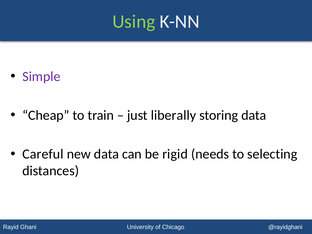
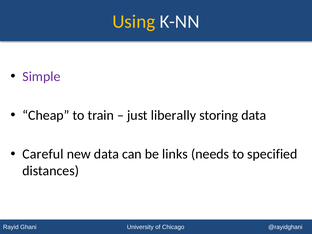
Using colour: light green -> yellow (134, 22)
rigid: rigid -> links (175, 154)
selecting: selecting -> specified (272, 154)
